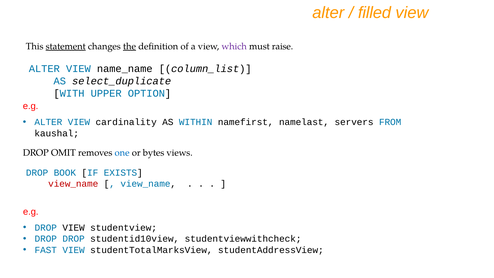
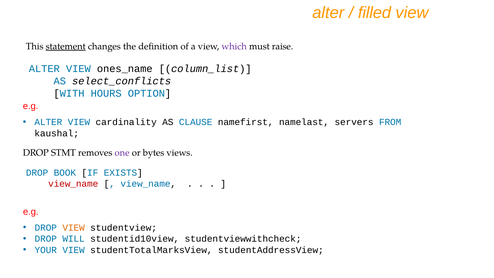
the underline: present -> none (130, 46)
name_name: name_name -> ones_name (125, 69)
select_duplicate: select_duplicate -> select_conflicts (122, 81)
UPPER: UPPER -> HOURS (106, 93)
WITHIN: WITHIN -> CLAUSE (196, 122)
OMIT: OMIT -> STMT (63, 153)
one colour: blue -> purple (122, 153)
VIEW colour: black -> orange (74, 228)
DROP DROP: DROP -> WILL (74, 239)
FAST: FAST -> YOUR (46, 250)
